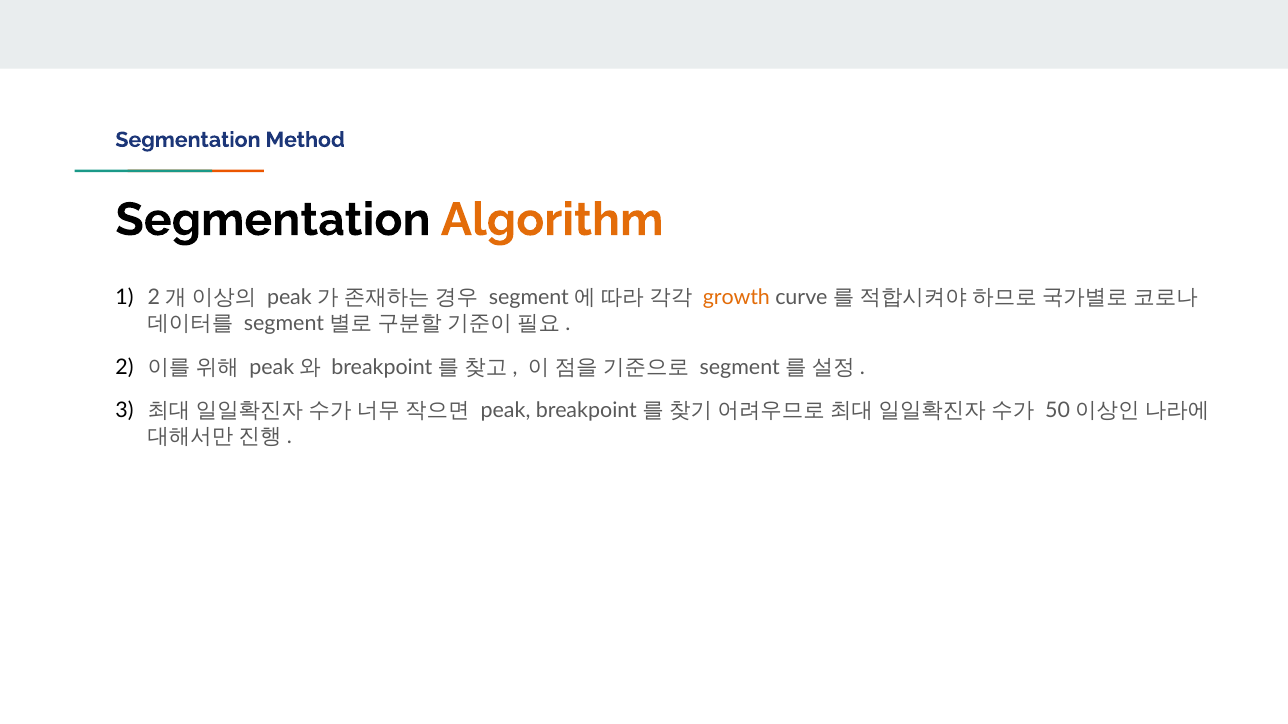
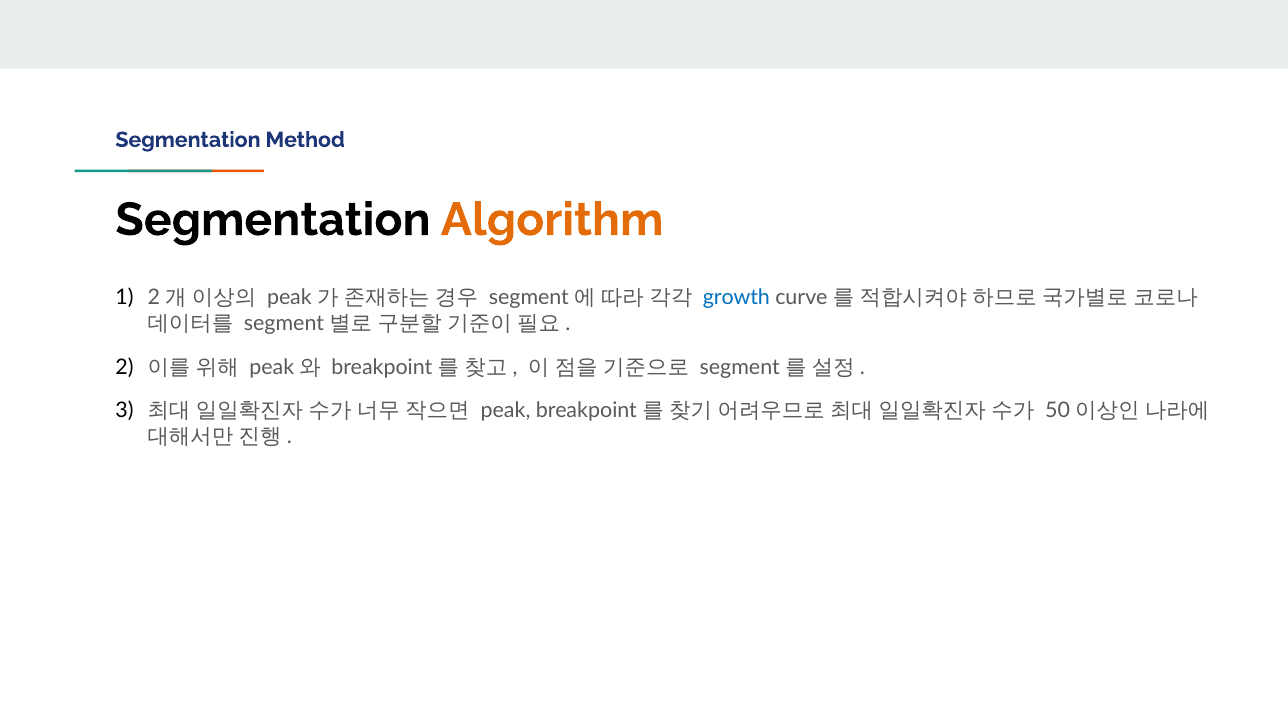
growth colour: orange -> blue (736, 298)
